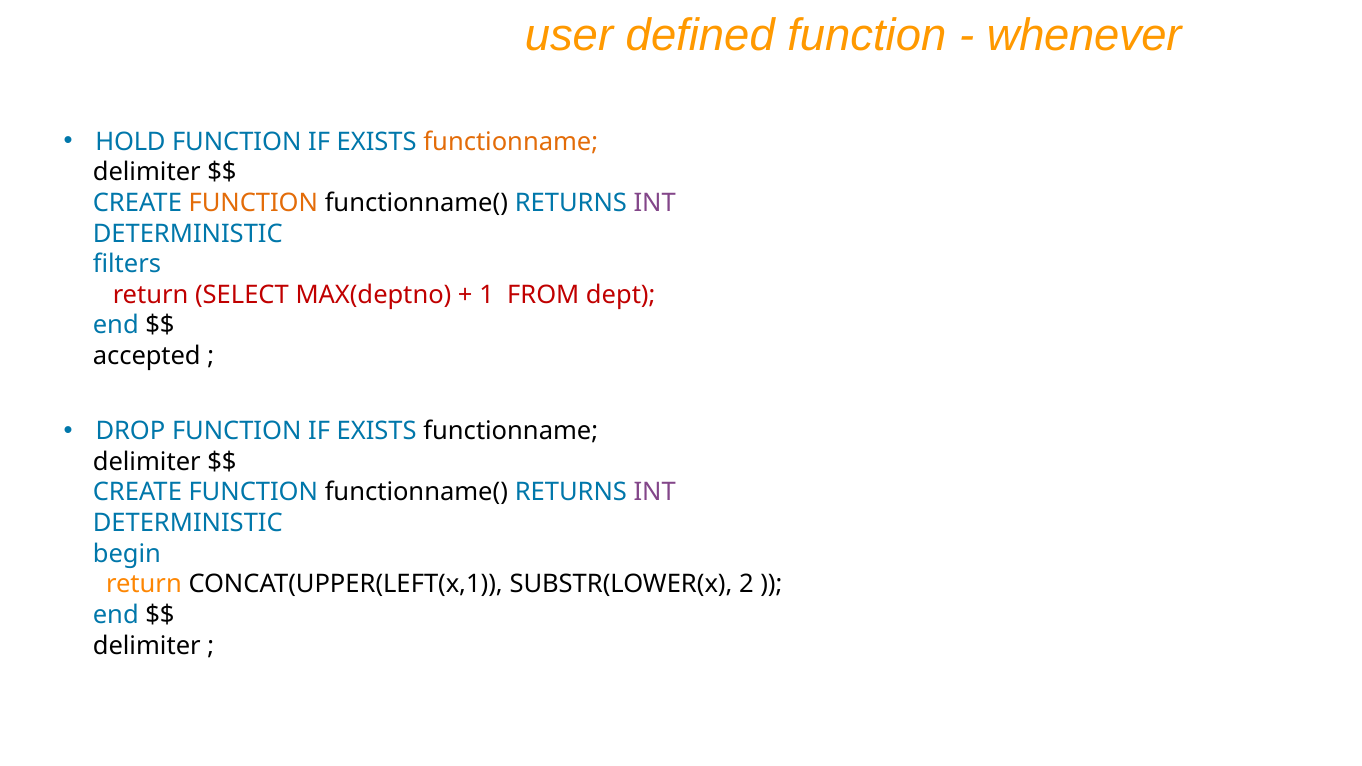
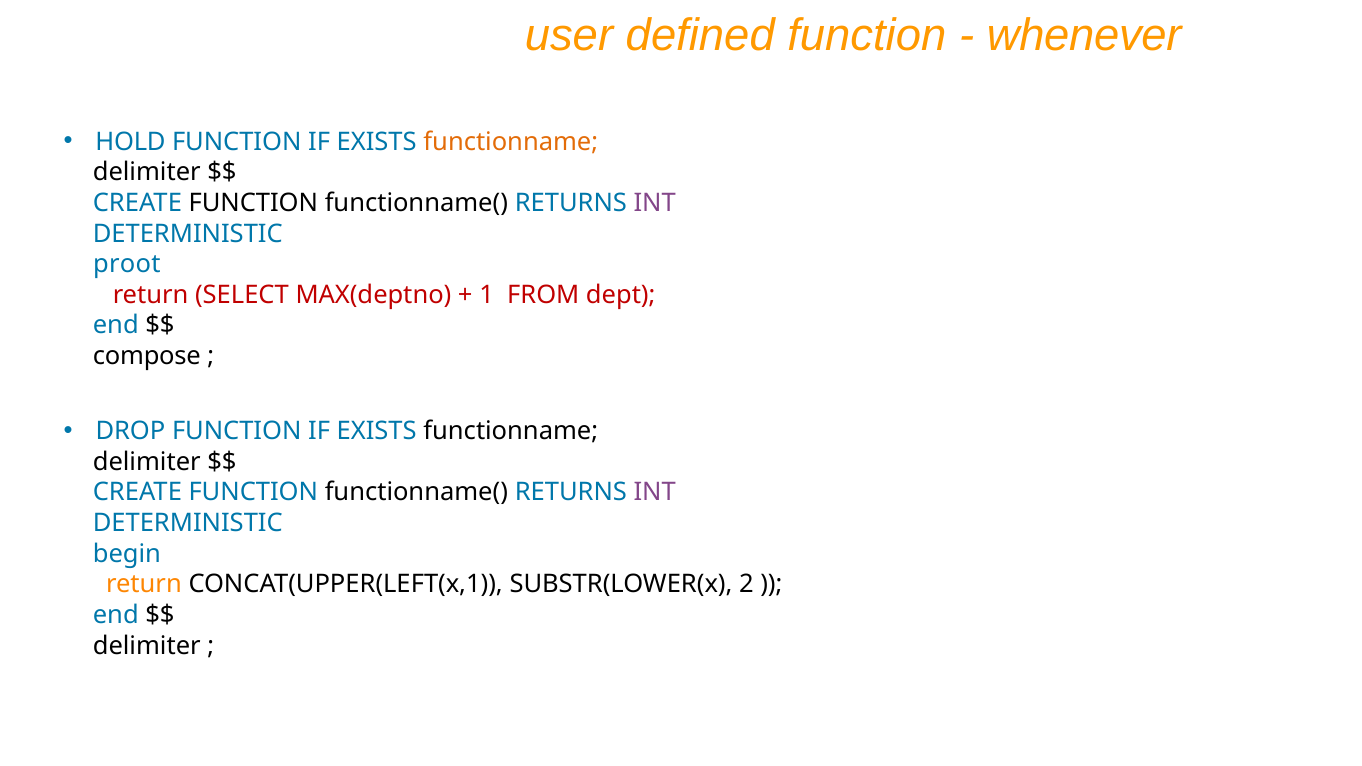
FUNCTION colour: orange -> black (253, 203)
filters: filters -> proot (127, 264)
accepted: accepted -> compose (147, 356)
